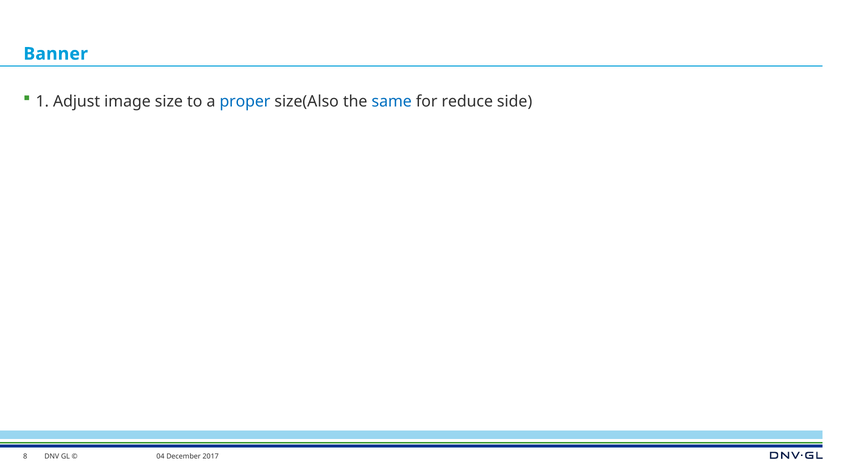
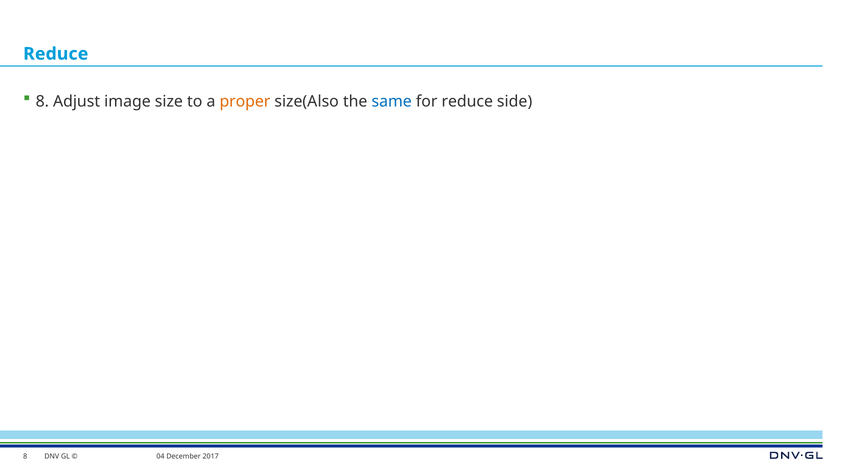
Banner: Banner -> Reduce (56, 54)
1: 1 -> 8 (42, 101)
proper colour: blue -> orange (245, 101)
